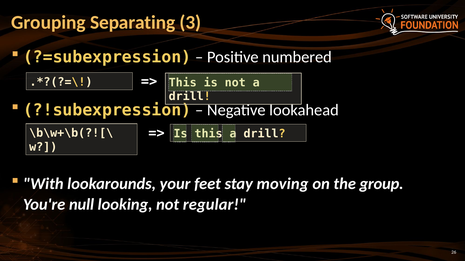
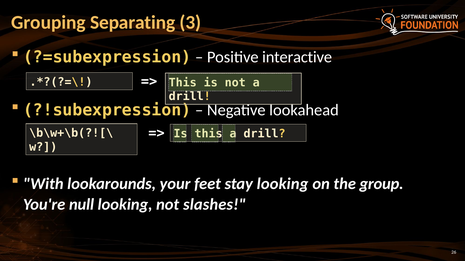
numbered: numbered -> interactive (297, 57)
stay moving: moving -> looking (283, 184)
regular: regular -> slashes (215, 205)
